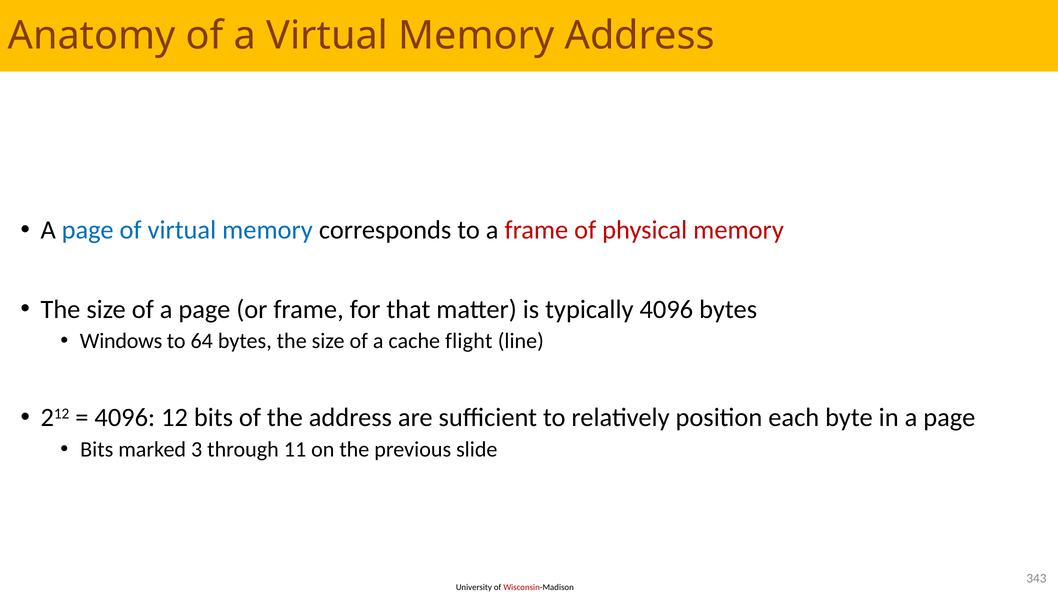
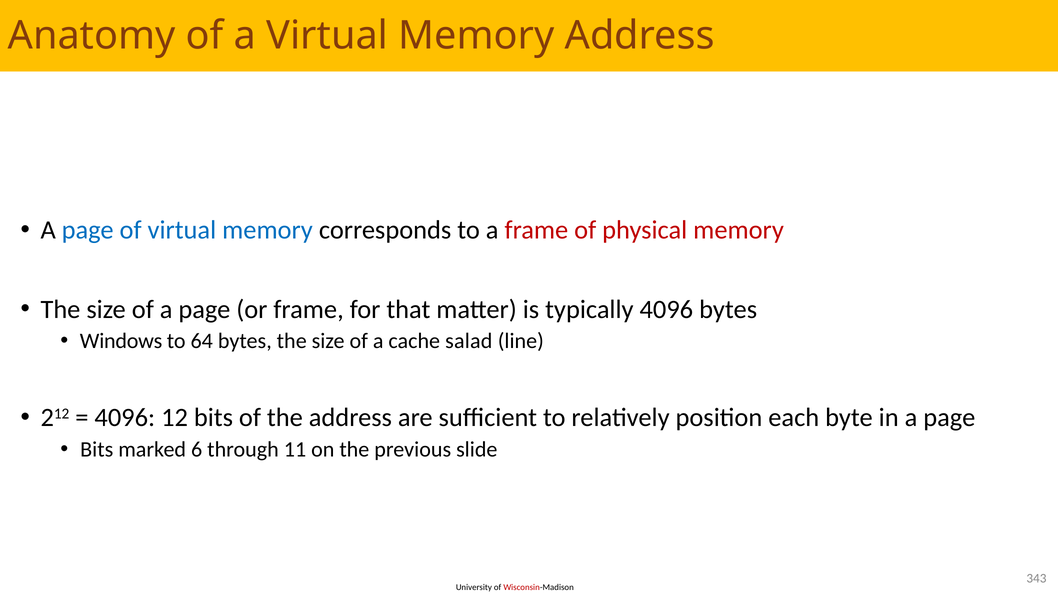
flight: flight -> salad (469, 341)
3: 3 -> 6 (197, 450)
